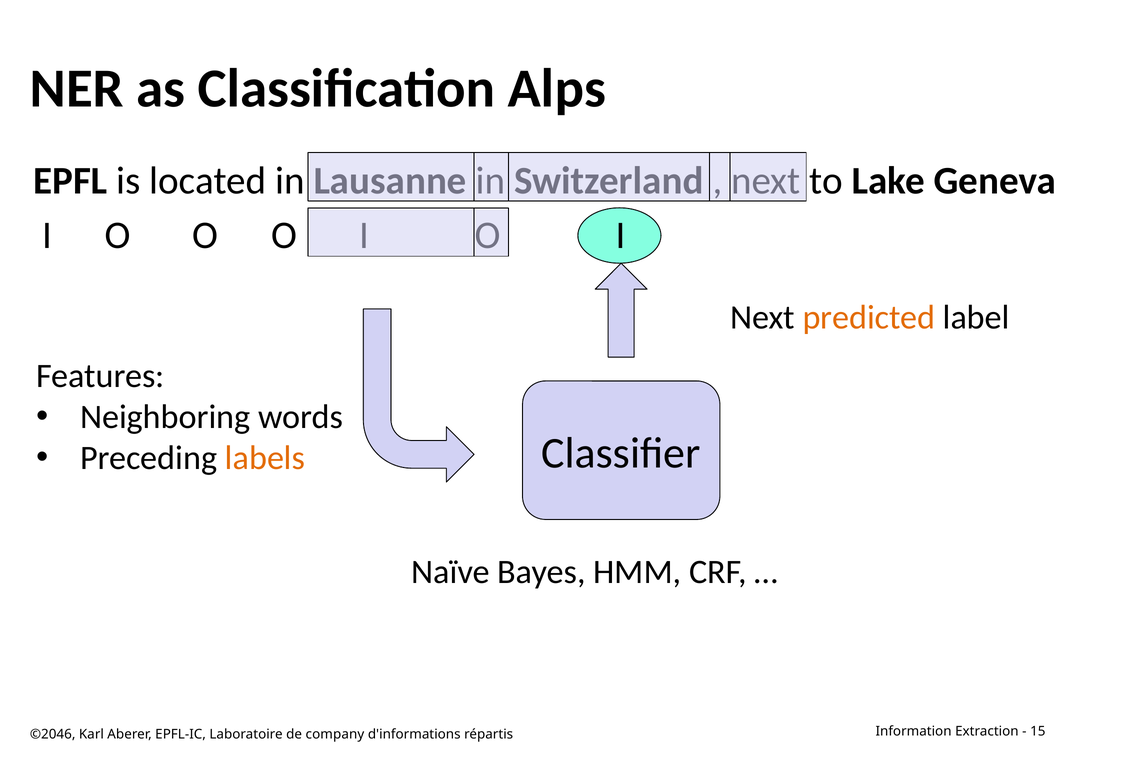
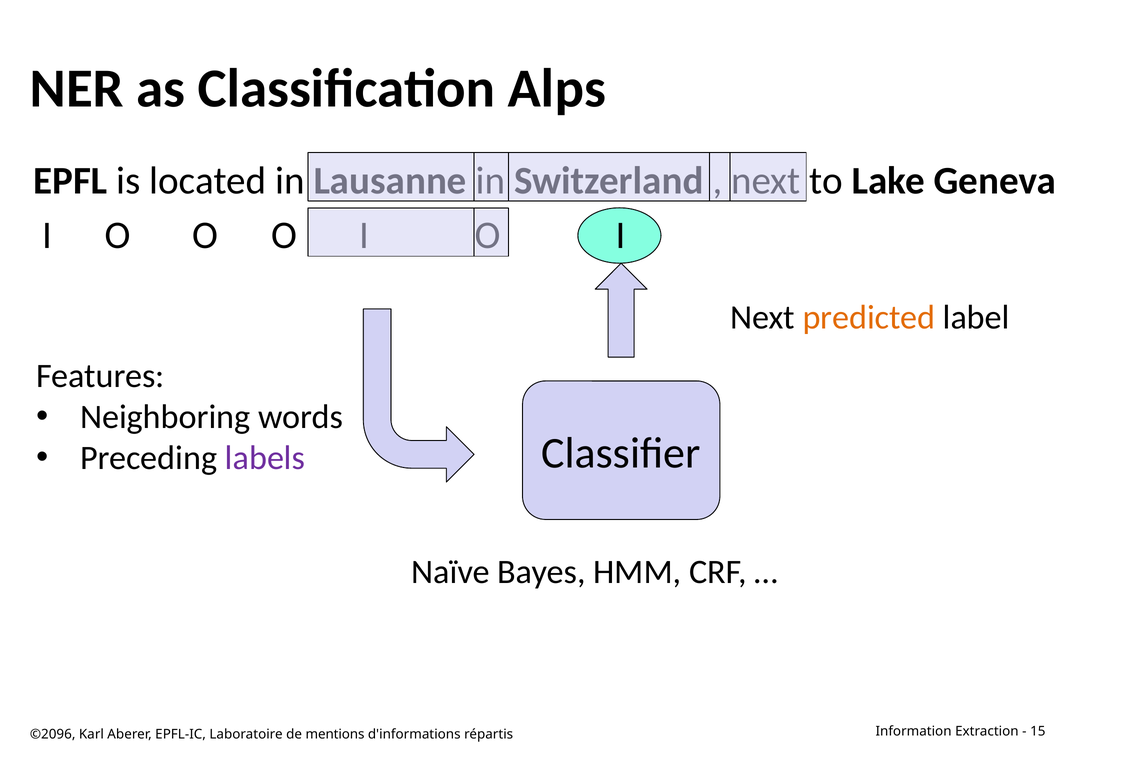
labels colour: orange -> purple (265, 458)
©2046: ©2046 -> ©2096 (53, 734)
company: company -> mentions (335, 734)
